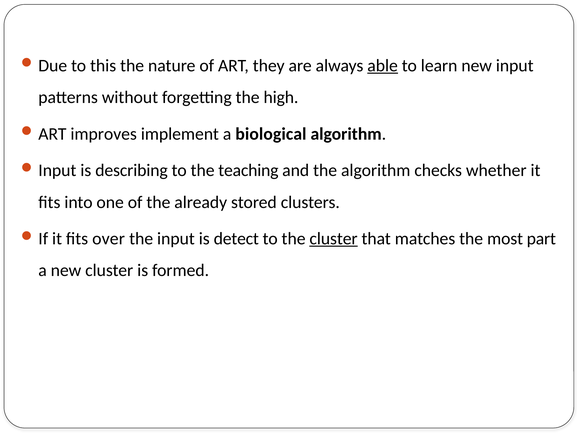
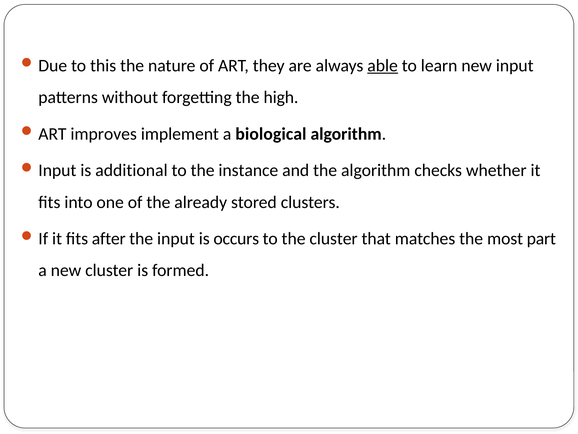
describing: describing -> additional (131, 170)
teaching: teaching -> instance (248, 170)
over: over -> after (109, 238)
detect: detect -> occurs (236, 238)
cluster underline: present -> none (334, 238)
